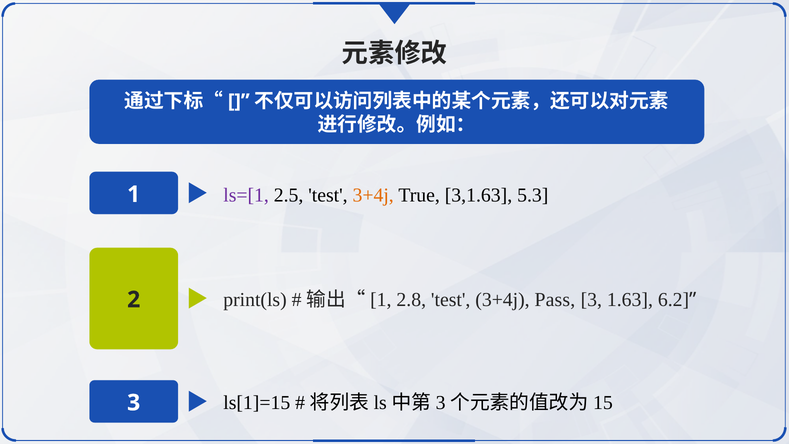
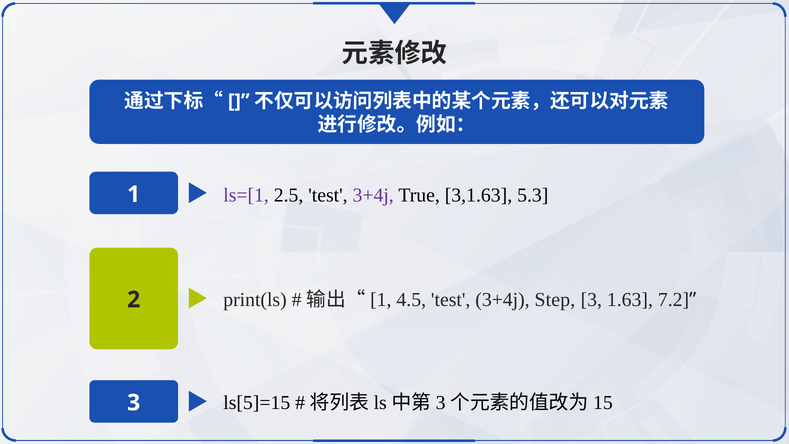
3+4j colour: orange -> purple (373, 195)
2.8: 2.8 -> 4.5 (411, 300)
Pass: Pass -> Step (555, 300)
6.2: 6.2 -> 7.2 (674, 300)
ls[1]=15: ls[1]=15 -> ls[5]=15 (257, 402)
